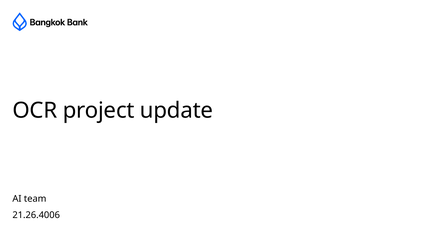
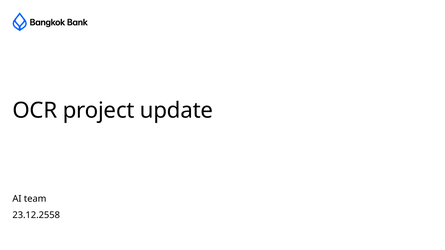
21.26.4006: 21.26.4006 -> 23.12.2558 (36, 215)
